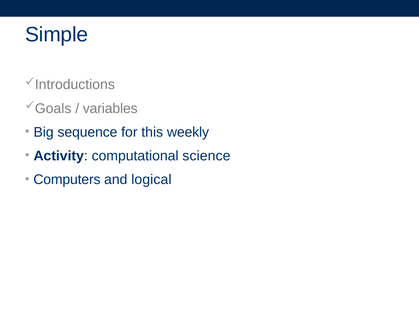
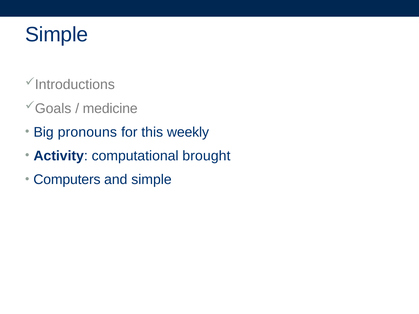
variables: variables -> medicine (110, 109)
sequence: sequence -> pronouns (87, 132)
science: science -> brought (206, 156)
and logical: logical -> simple (151, 180)
